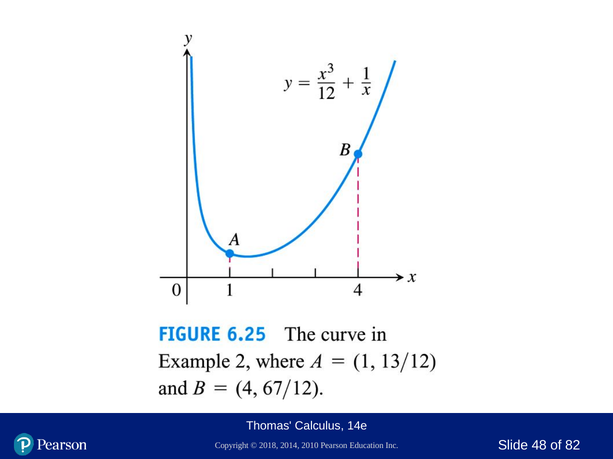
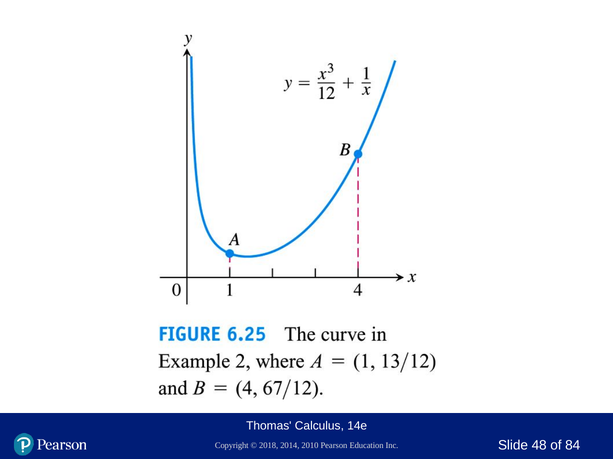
82: 82 -> 84 (573, 446)
